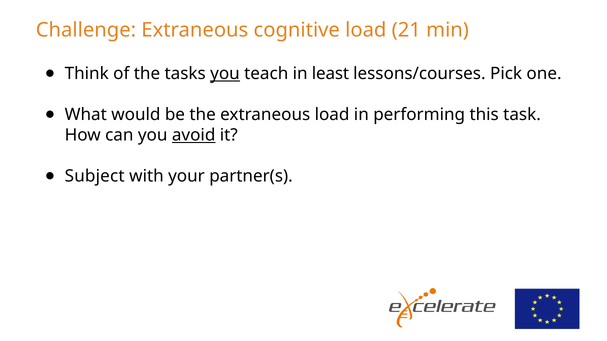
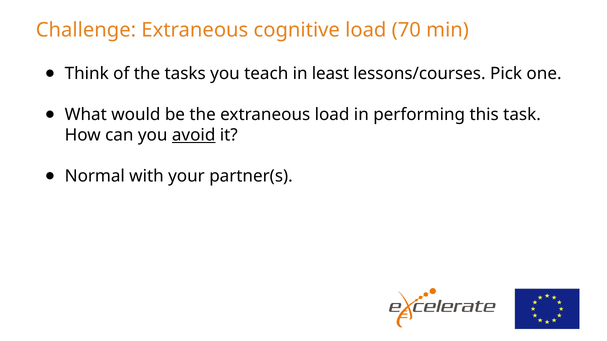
21: 21 -> 70 (406, 30)
you underline: present -> none (225, 74)
Subject: Subject -> Normal (95, 176)
